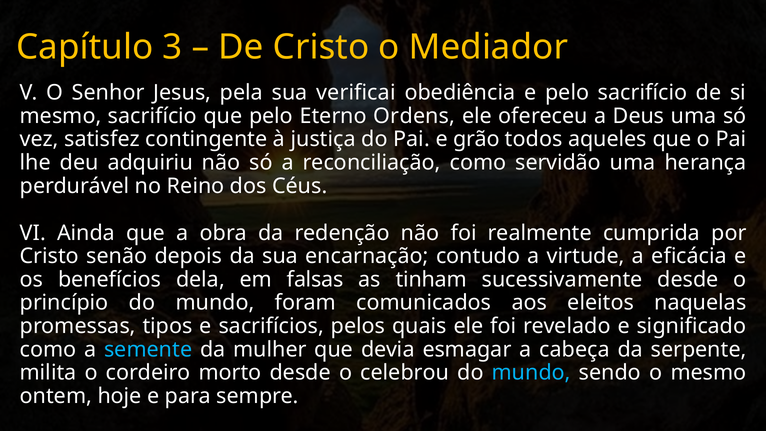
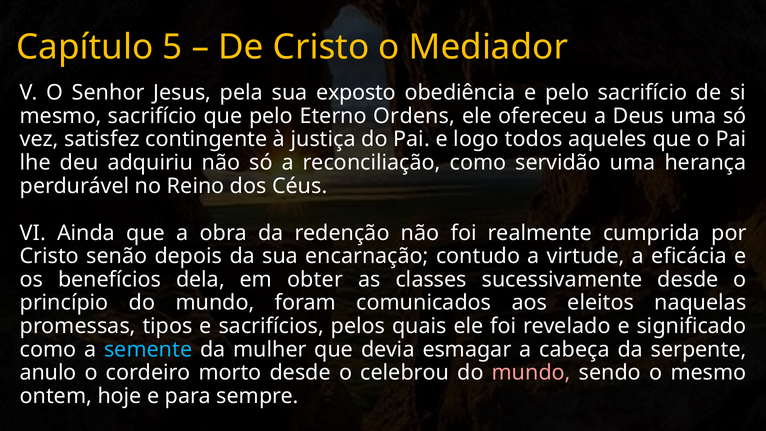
3: 3 -> 5 (172, 47)
verificai: verificai -> exposto (356, 93)
grão: grão -> logo (476, 139)
falsas: falsas -> obter (315, 279)
tinham: tinham -> classes (431, 279)
milita: milita -> anulo (48, 373)
mundo colour: light blue -> pink (531, 373)
